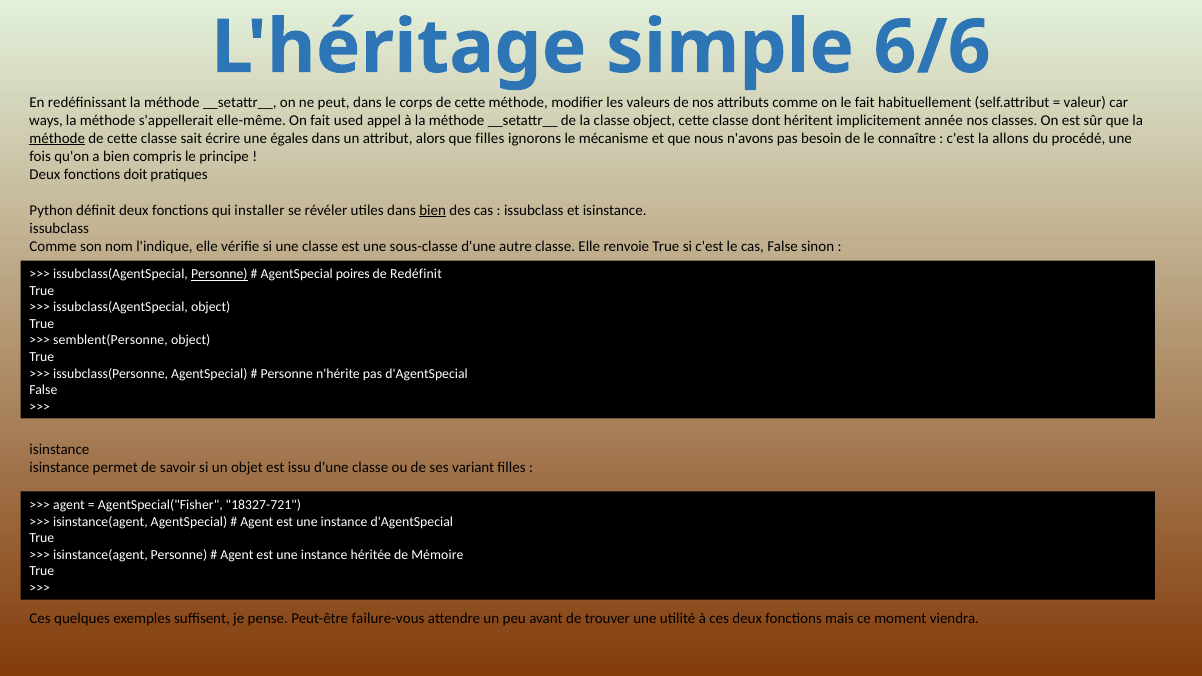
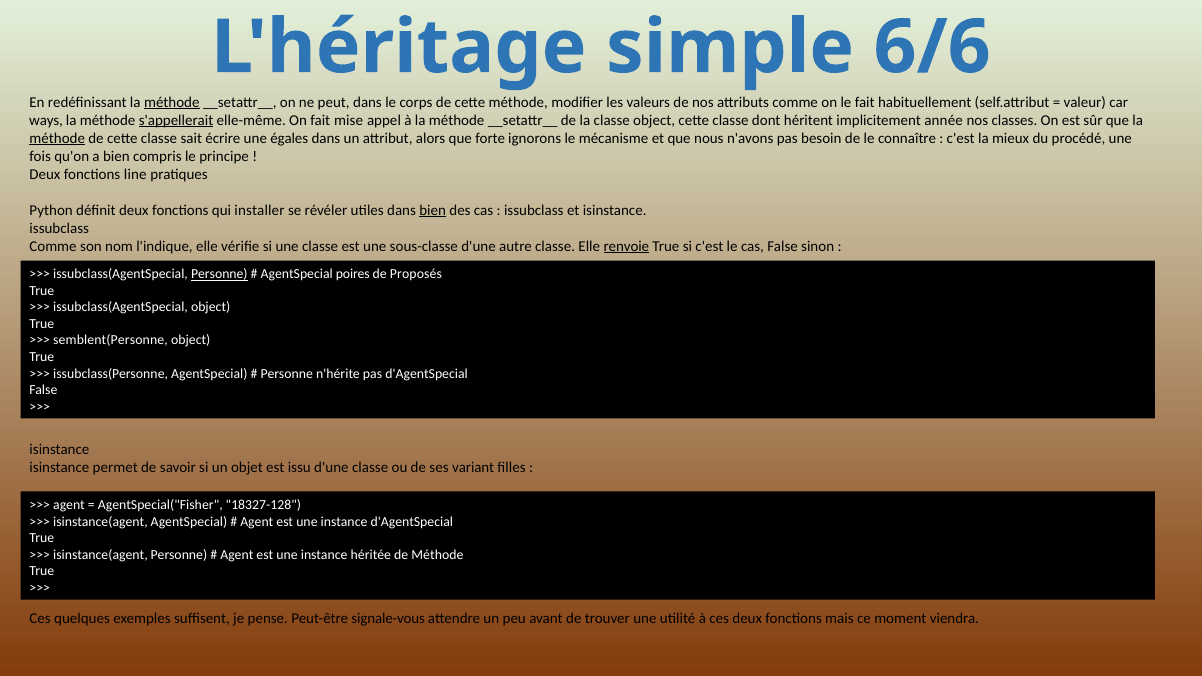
méthode underline: none -> present (172, 102)
s'appellerait underline: none -> present (176, 120)
used: used -> mise (349, 120)
que filles: filles -> forte (490, 138)
allons: allons -> mieux (1011, 138)
doit: doit -> line (135, 174)
renvoie underline: none -> present (626, 246)
Redéfinit: Redéfinit -> Proposés (416, 274)
18327-721: 18327-721 -> 18327-128 (263, 505)
de Mémoire: Mémoire -> Méthode (437, 555)
failure-vous: failure-vous -> signale-vous (388, 618)
